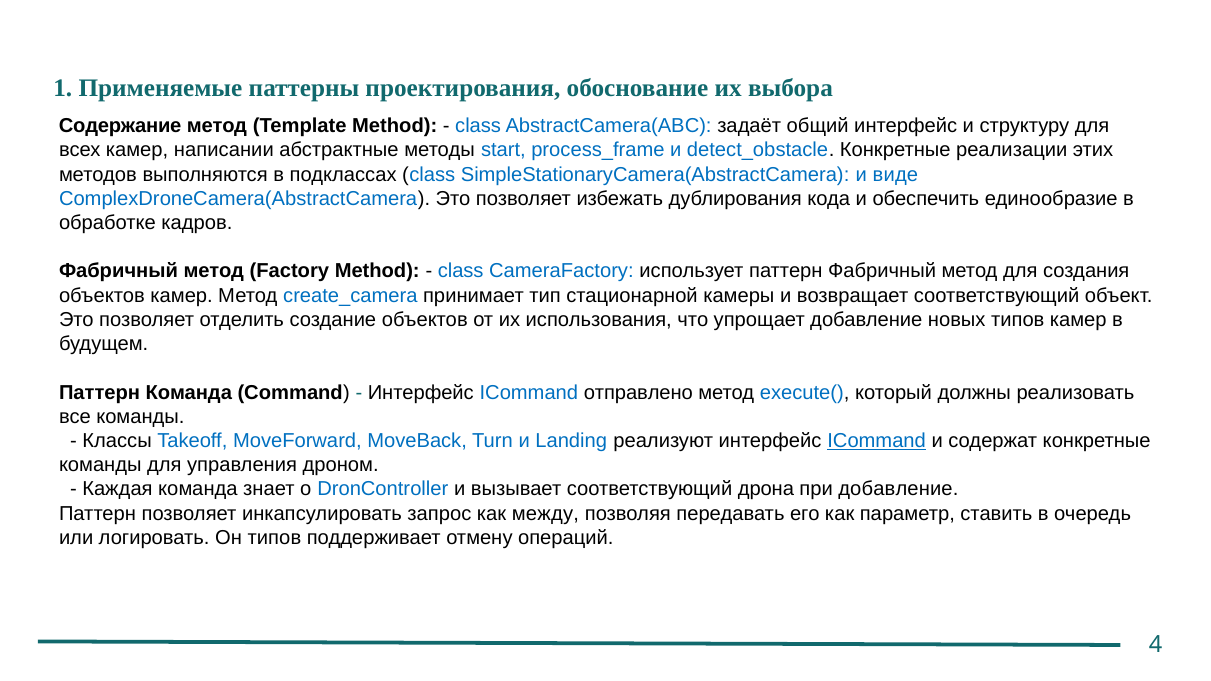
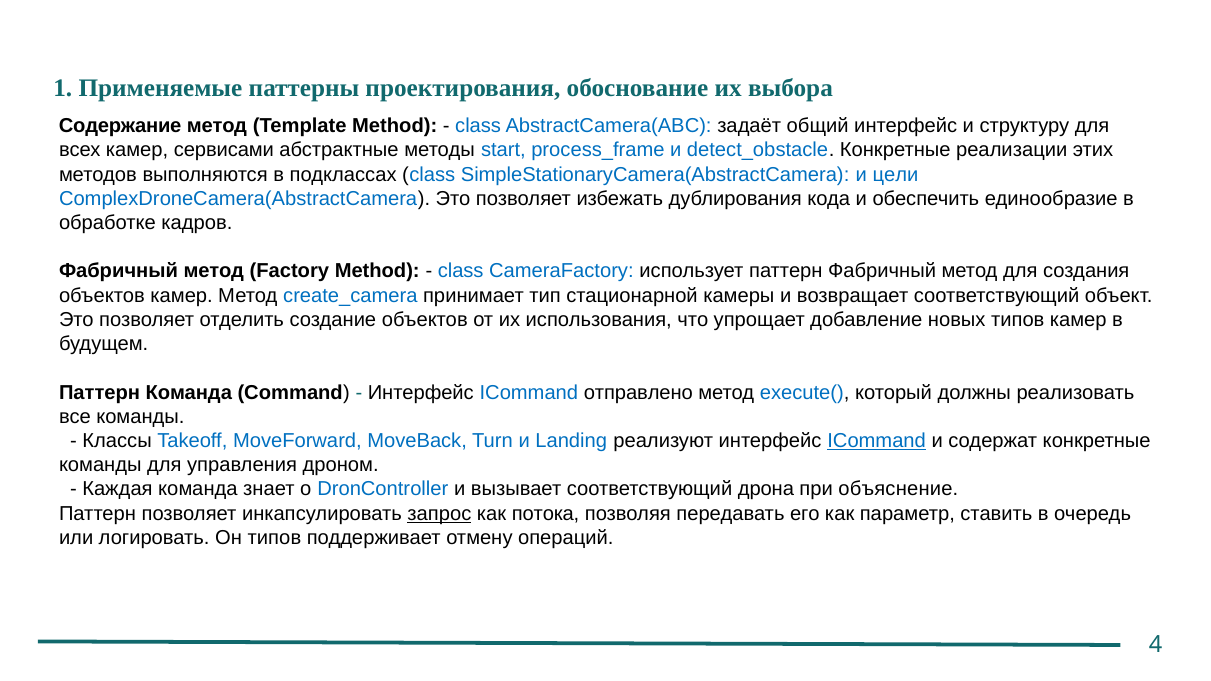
написании: написании -> сервисами (224, 150)
виде: виде -> цели (896, 175)
при добавление: добавление -> объяснение (898, 489)
запрос underline: none -> present (439, 514)
между: между -> потока (546, 514)
